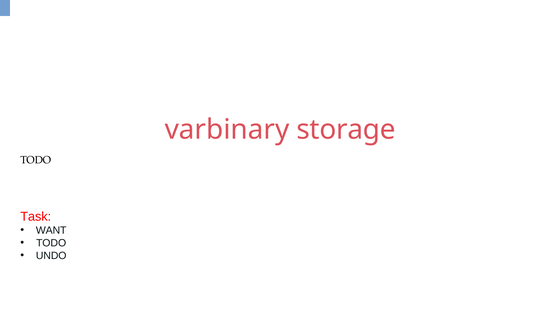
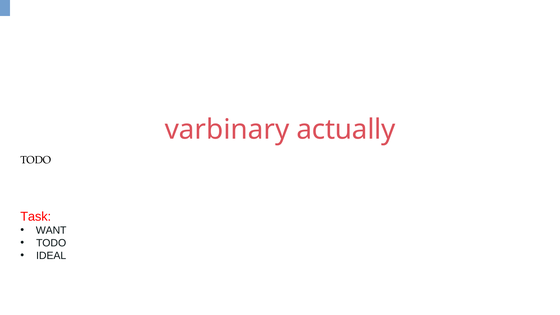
storage: storage -> actually (346, 130)
UNDO: UNDO -> IDEAL (51, 256)
